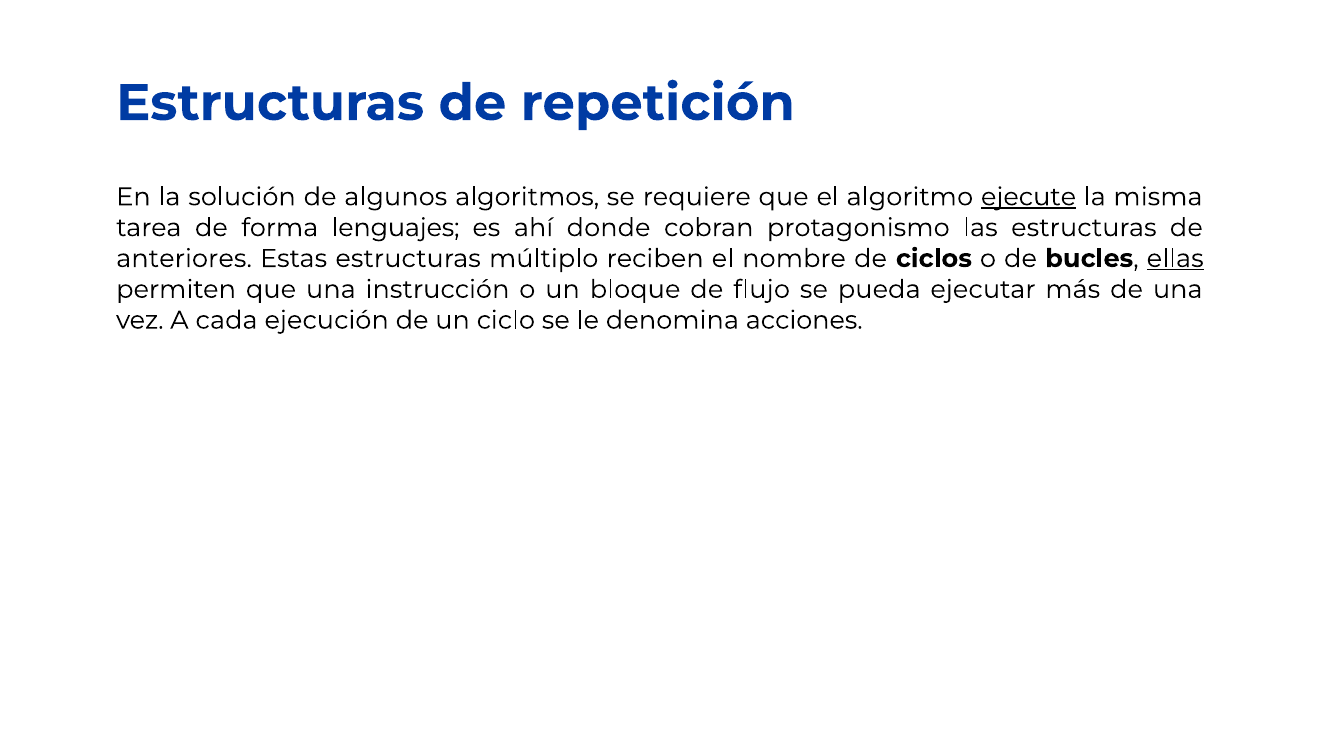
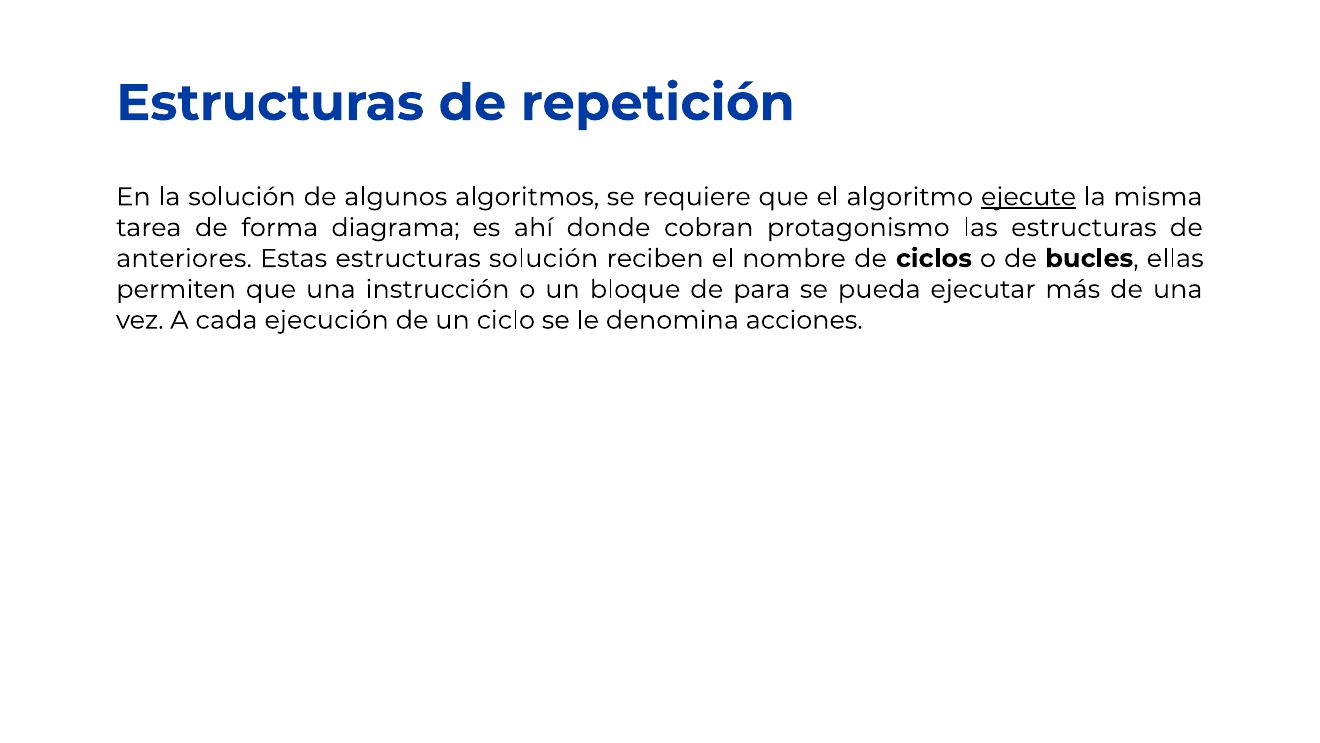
lenguajes: lenguajes -> diagrama (395, 228)
estructuras múltiplo: múltiplo -> solución (544, 258)
ellas underline: present -> none (1175, 258)
flujo: flujo -> para (762, 289)
